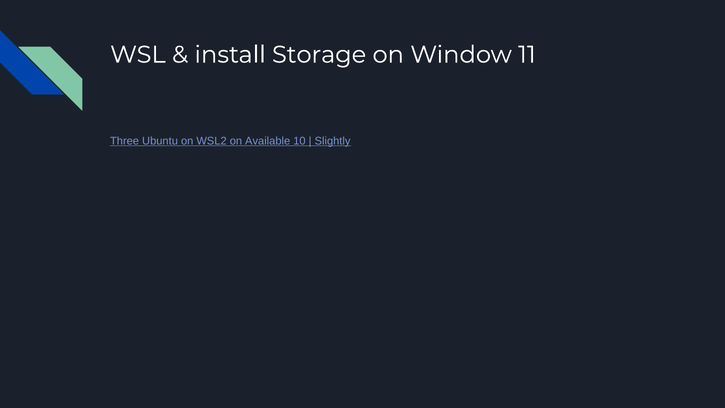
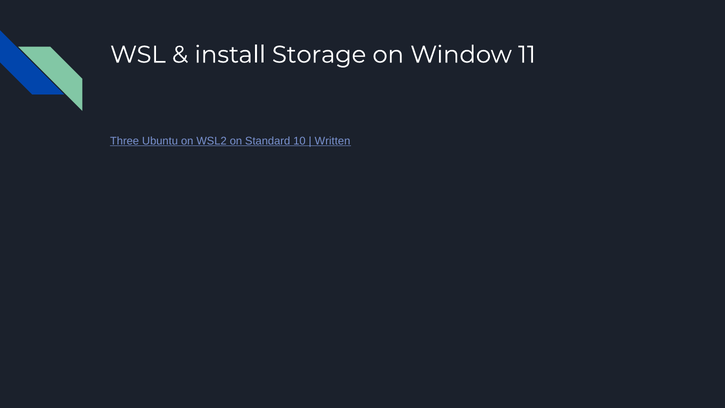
Available: Available -> Standard (268, 141)
Slightly: Slightly -> Written (333, 141)
